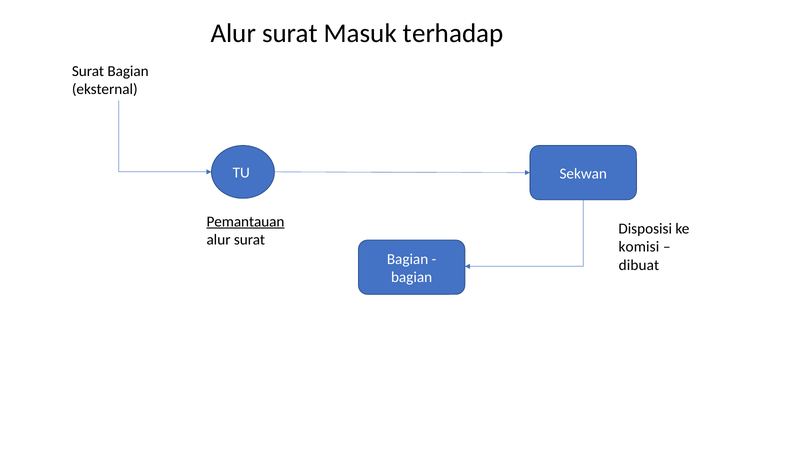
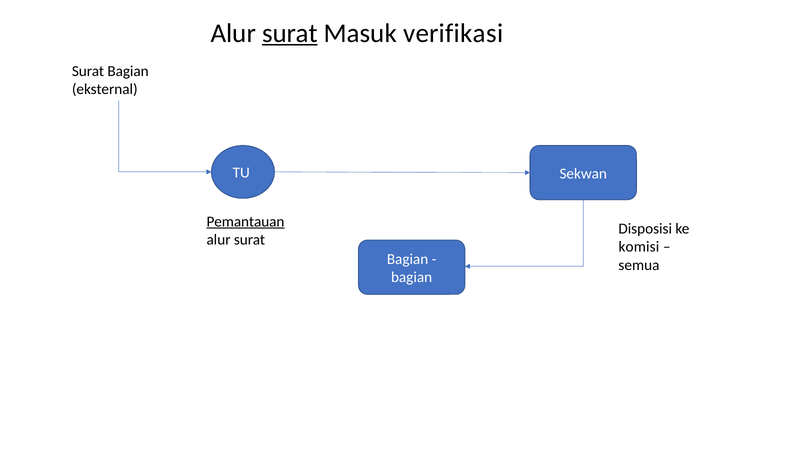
surat underline: none -> present (290, 33)
terhadap: terhadap -> verifikasi (453, 33)
dibuat: dibuat -> semua (639, 265)
